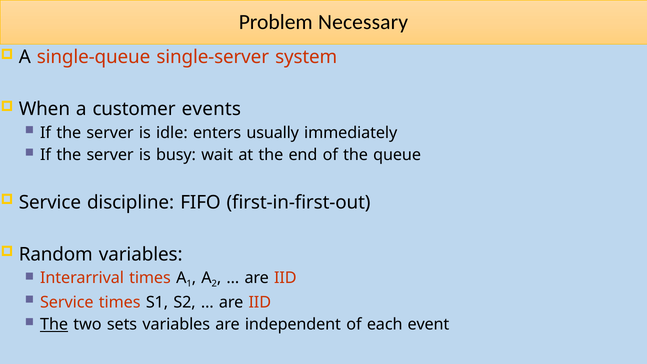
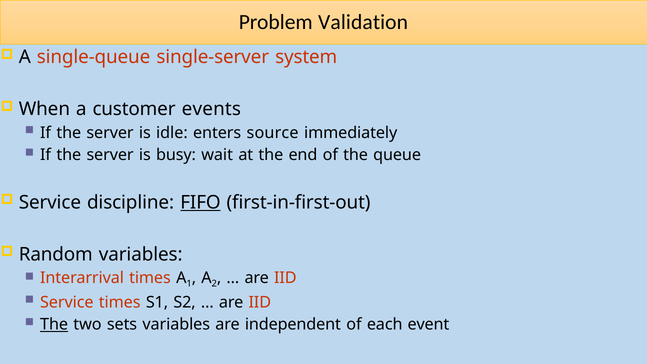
Necessary: Necessary -> Validation (363, 22)
usually: usually -> source (273, 133)
FIFO underline: none -> present (200, 202)
